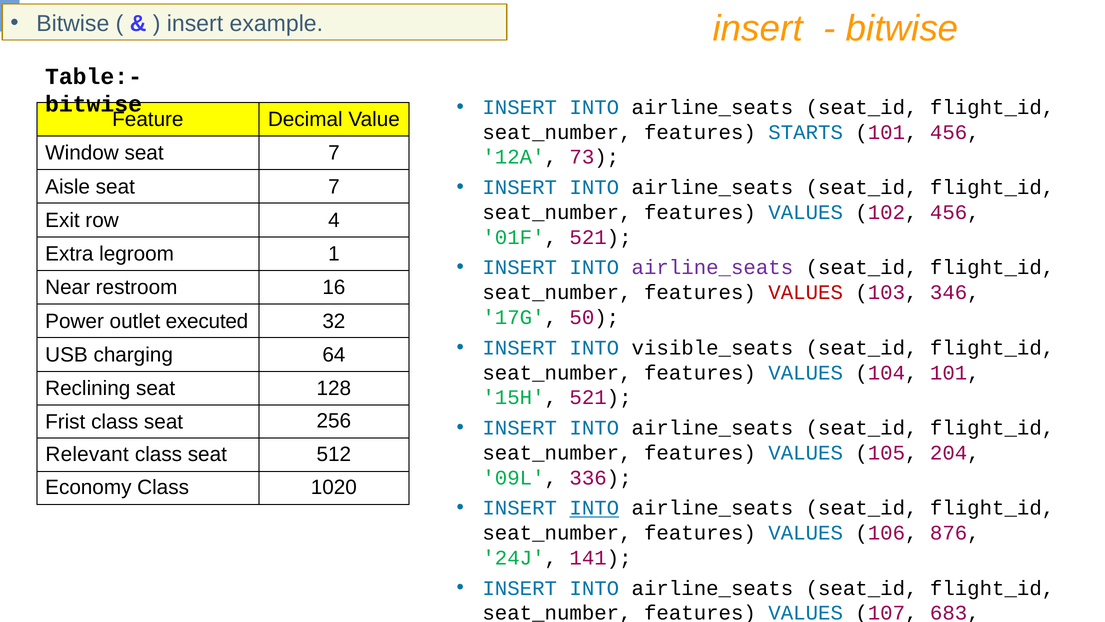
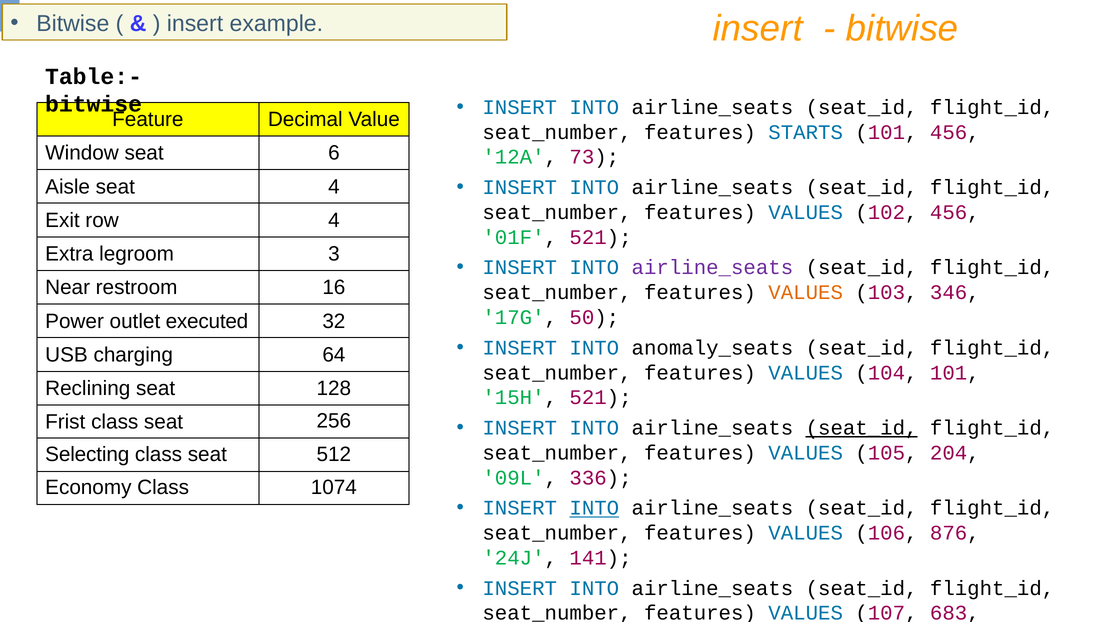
Window seat 7: 7 -> 6 (334, 153)
Aisle seat 7: 7 -> 4 (334, 187)
1: 1 -> 3 (334, 254)
VALUES colour: red -> orange (806, 292)
visible_seats: visible_seats -> anomaly_seats (712, 348)
seat_id underline: none -> present (862, 428)
Relevant: Relevant -> Selecting (87, 454)
1020: 1020 -> 1074 (334, 487)
